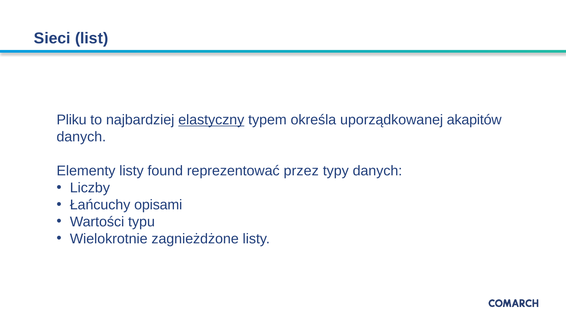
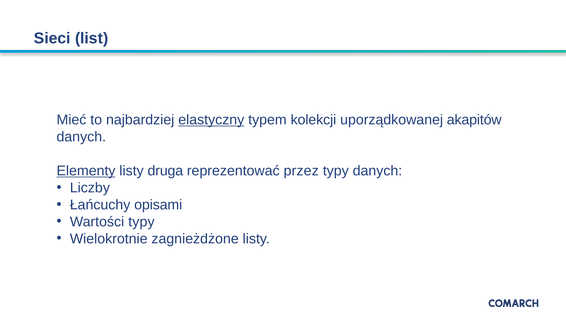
Pliku: Pliku -> Mieć (71, 120)
określa: określa -> kolekcji (313, 120)
Elementy underline: none -> present (86, 171)
found: found -> druga (165, 171)
Wartości typu: typu -> typy (141, 222)
